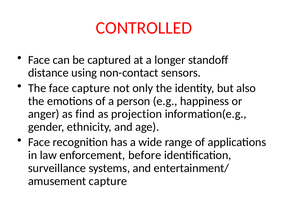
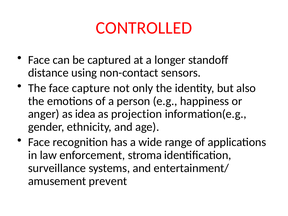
find: find -> idea (85, 114)
before: before -> stroma (145, 155)
amusement capture: capture -> prevent (108, 181)
